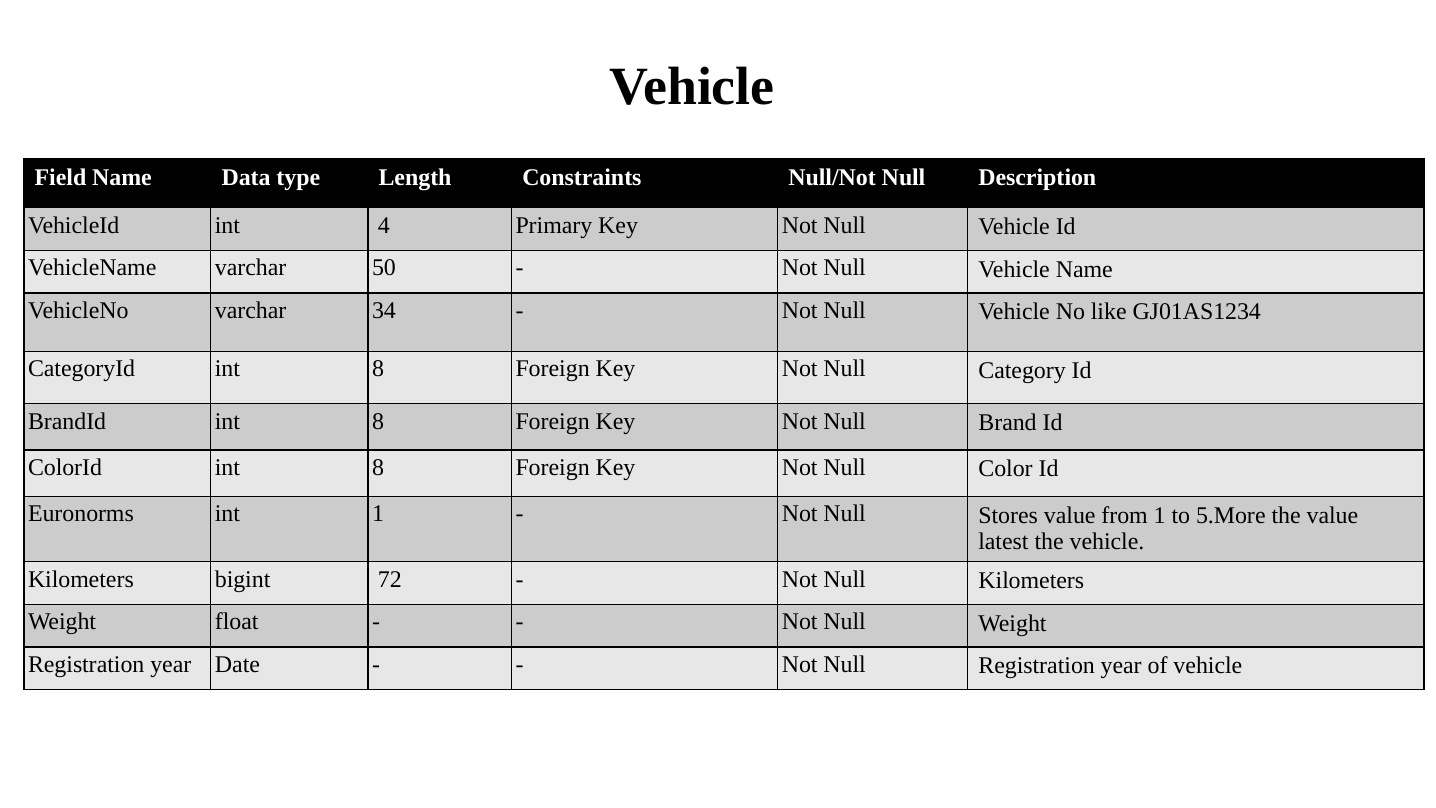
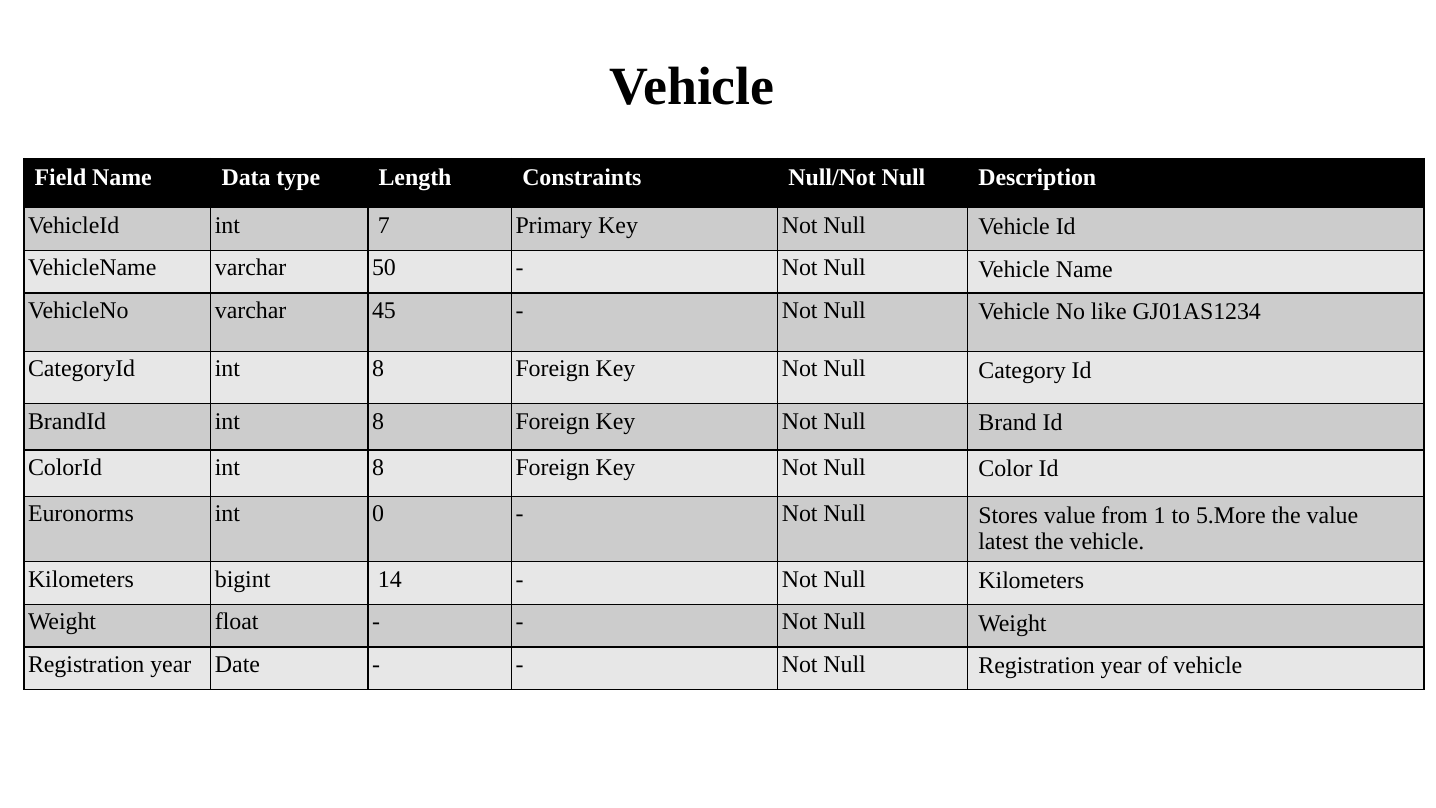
4: 4 -> 7 (384, 225)
34: 34 -> 45 (384, 310)
int 1: 1 -> 0 (378, 514)
72: 72 -> 14 (390, 579)
